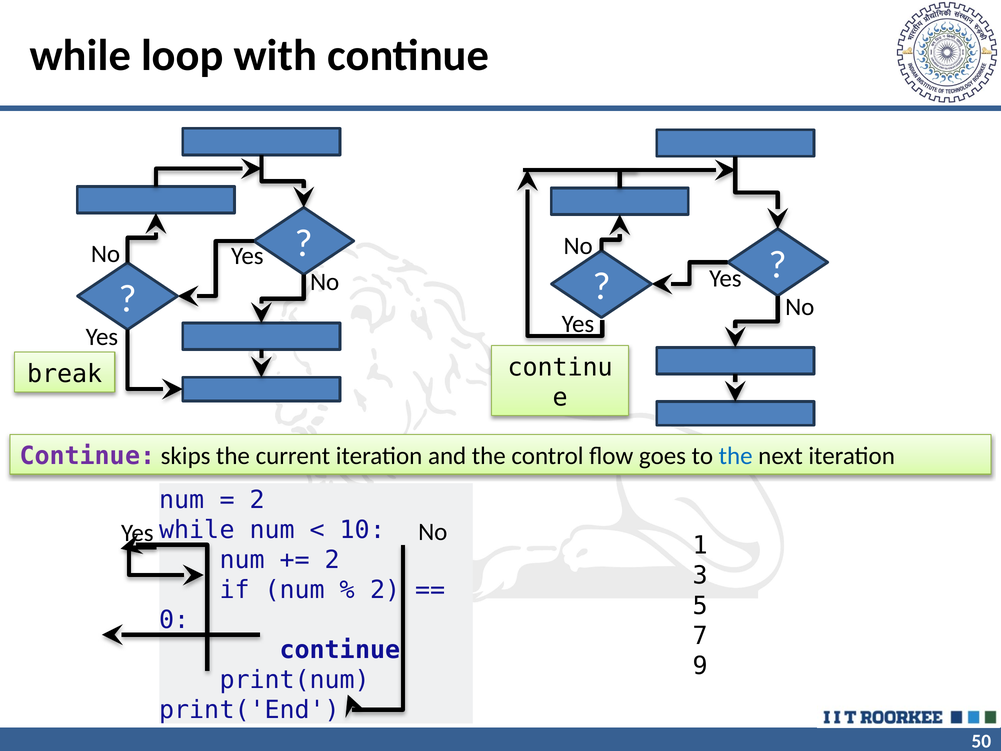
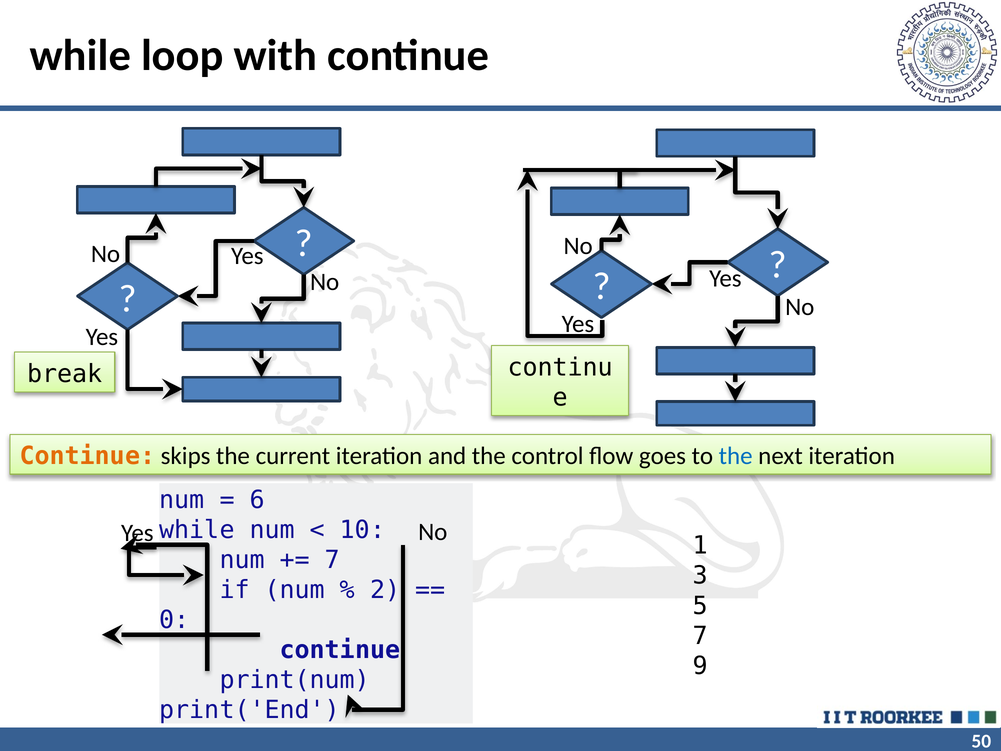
Continue colour: purple -> orange (87, 456)
2: 2 -> 6 (257, 500)
2: 2 -> 7 (332, 560)
